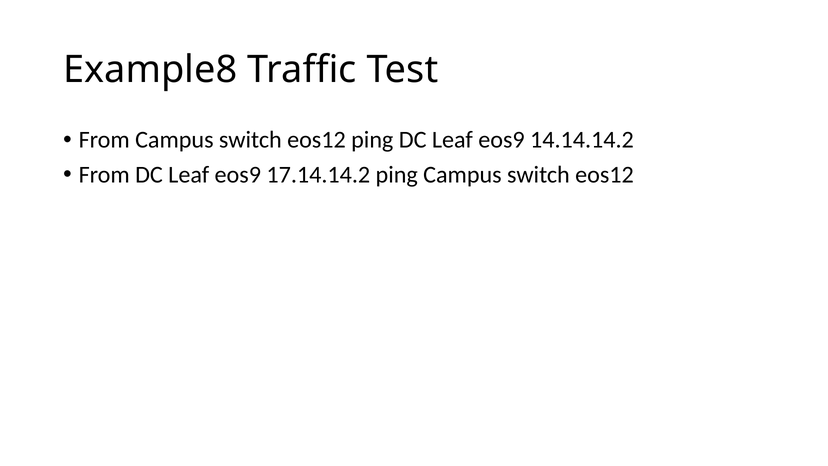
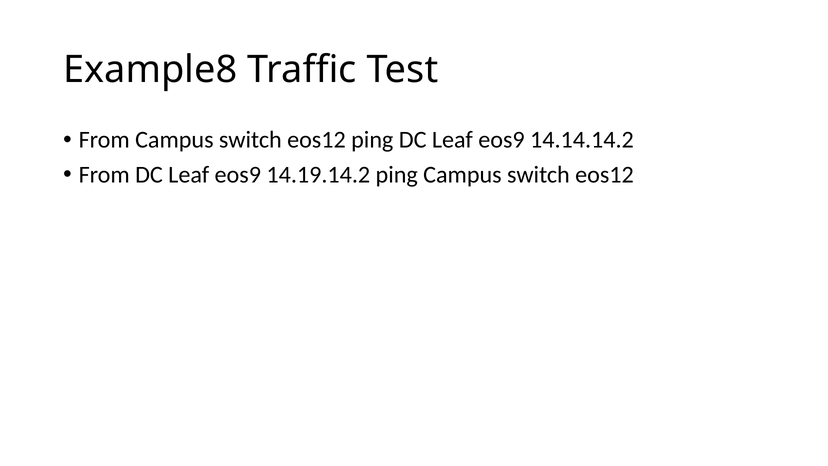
17.14.14.2: 17.14.14.2 -> 14.19.14.2 (318, 175)
